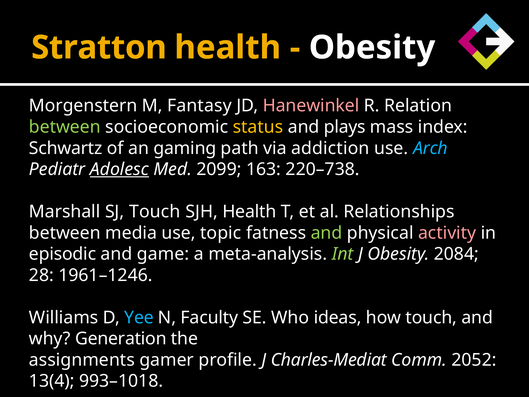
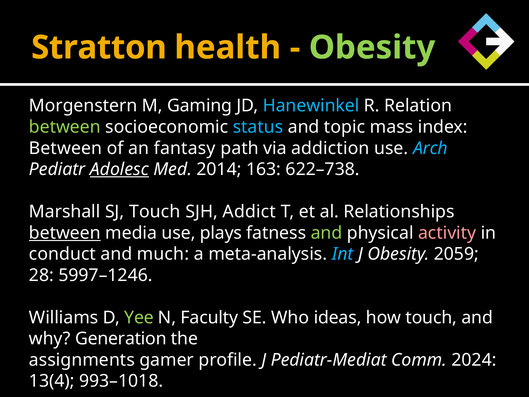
Obesity colour: white -> light green (372, 48)
Fantasy: Fantasy -> Gaming (200, 106)
Hanewinkel colour: pink -> light blue (311, 106)
status colour: yellow -> light blue (258, 127)
plays: plays -> topic (345, 127)
Schwartz: Schwartz -> Between (66, 148)
gaming: gaming -> fantasy (185, 148)
2099: 2099 -> 2014 (219, 169)
220–738: 220–738 -> 622–738 (323, 169)
SJH Health: Health -> Addict (249, 212)
between underline: none -> present (65, 233)
topic: topic -> plays (221, 233)
episodic: episodic -> conduct (62, 254)
game: game -> much (163, 254)
Int colour: light green -> light blue (343, 254)
2084: 2084 -> 2059 (456, 254)
1961–1246: 1961–1246 -> 5997–1246 (105, 275)
Yee colour: light blue -> light green (139, 317)
Charles-Mediat: Charles-Mediat -> Pediatr-Mediat (329, 360)
2052: 2052 -> 2024 (474, 360)
